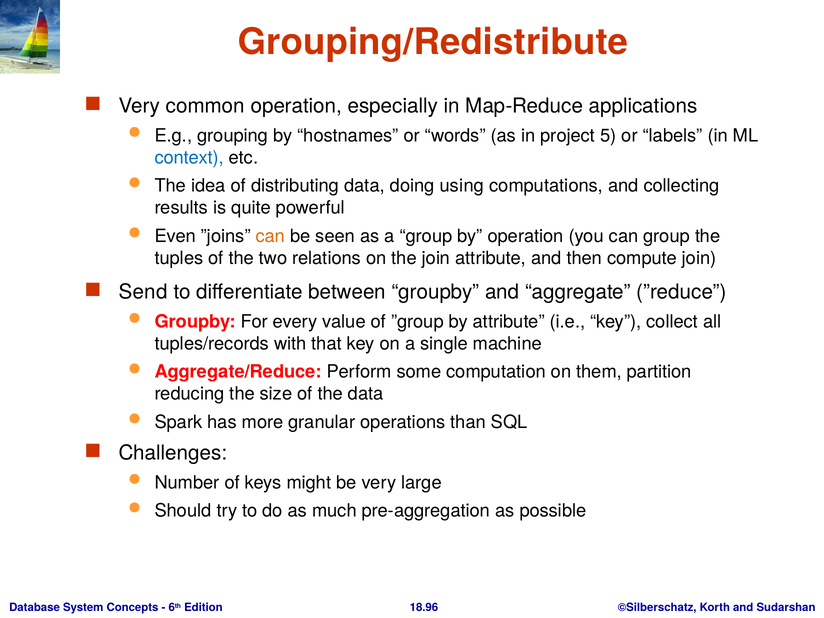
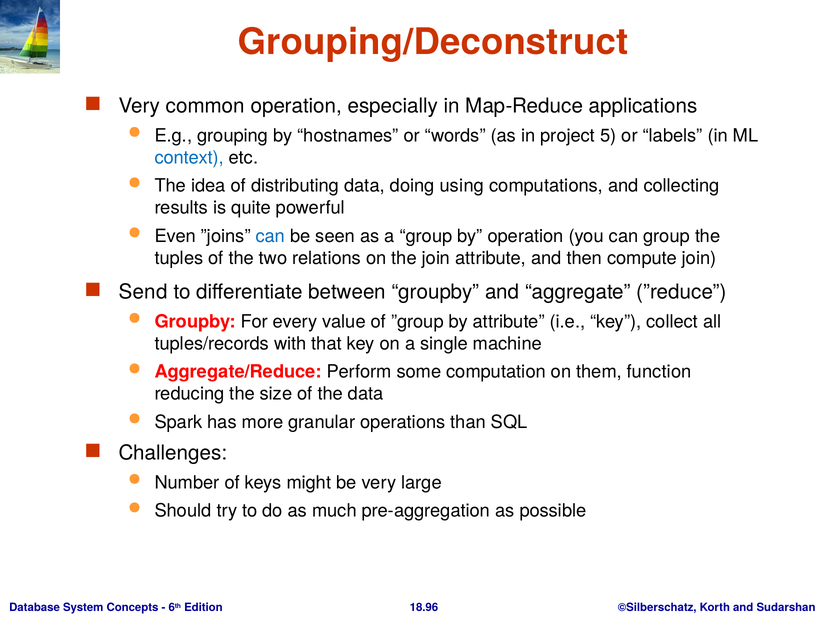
Grouping/Redistribute: Grouping/Redistribute -> Grouping/Deconstruct (433, 42)
can colour: orange -> blue (270, 236)
partition: partition -> function (659, 372)
